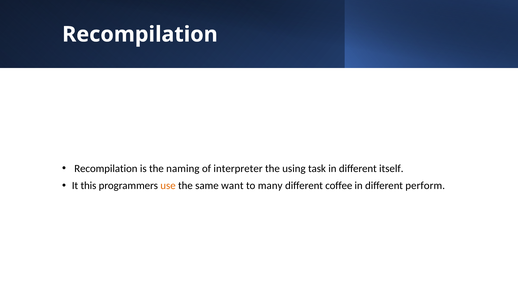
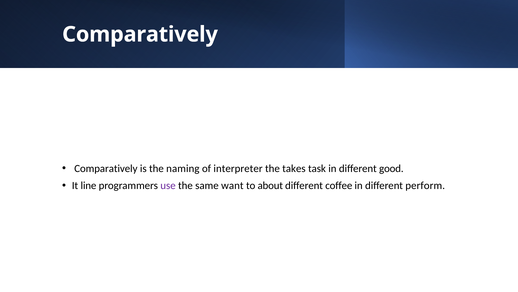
Recompilation: Recompilation -> Comparatively (140, 34)
Recompilation: Recompilation -> Comparatively (106, 168)
using: using -> takes (294, 168)
itself: itself -> good (391, 168)
this: this -> line (88, 185)
use colour: orange -> purple (168, 185)
many: many -> about (270, 185)
